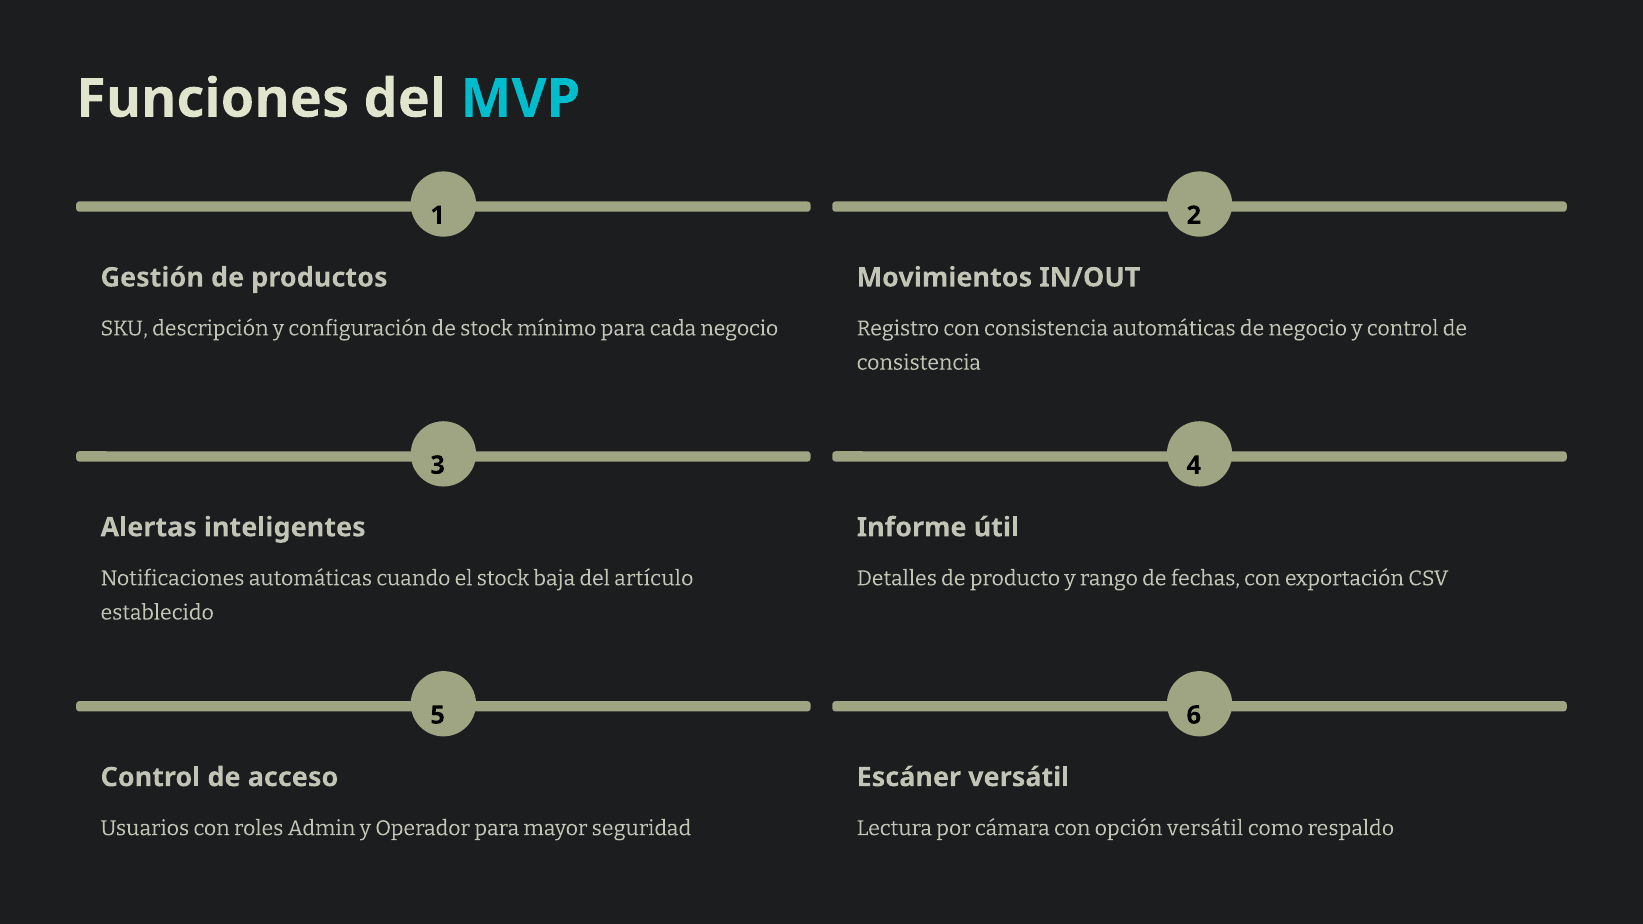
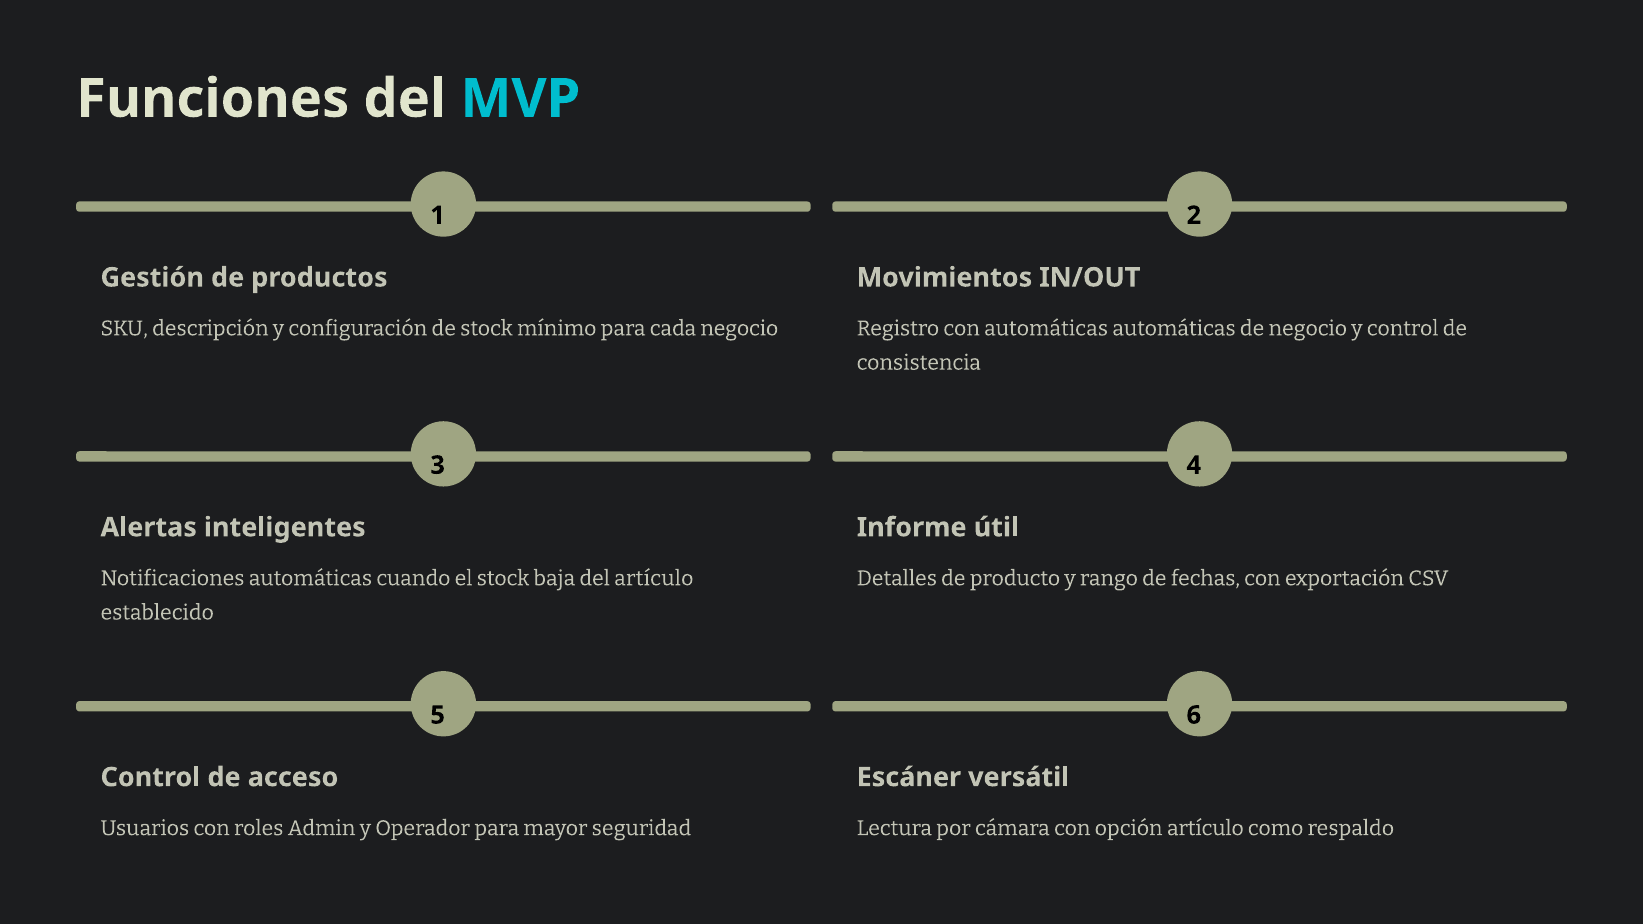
con consistencia: consistencia -> automáticas (1046, 328)
opción versátil: versátil -> artículo (1205, 828)
